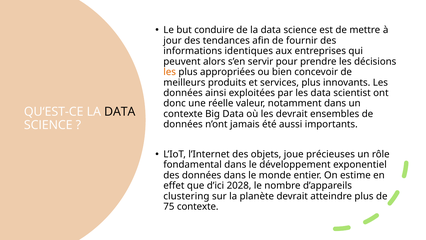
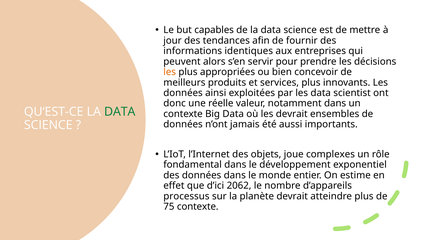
conduire: conduire -> capables (214, 30)
DATA colour: black -> green (120, 111)
précieuses: précieuses -> complexes (331, 154)
2028: 2028 -> 2062 (239, 185)
clustering: clustering -> processus (186, 196)
